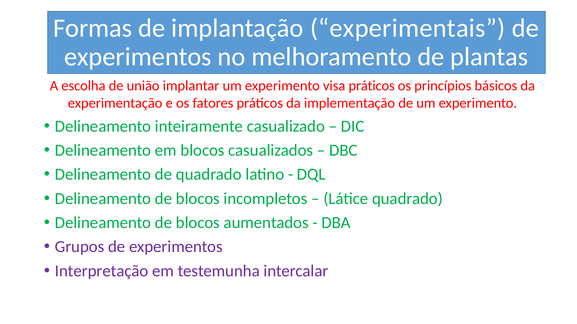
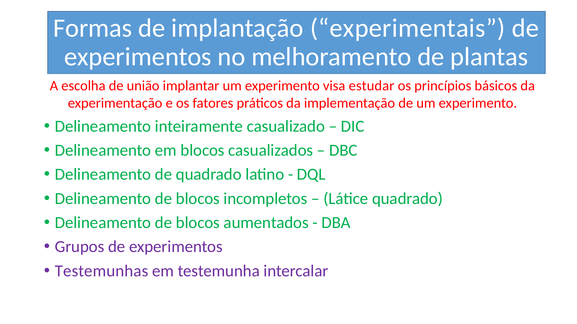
visa práticos: práticos -> estudar (371, 86)
Interpretação: Interpretação -> Testemunhas (102, 271)
